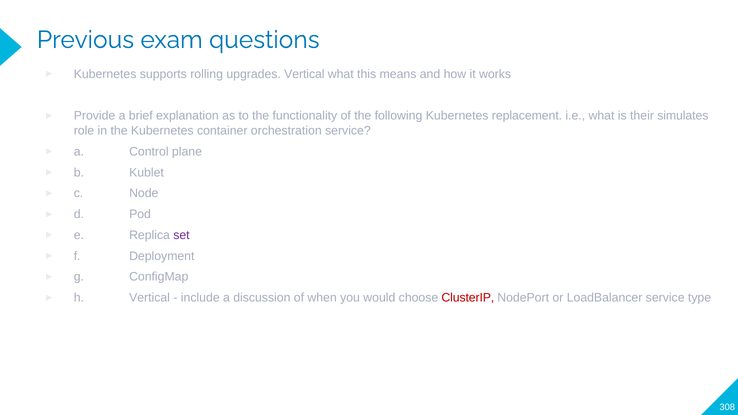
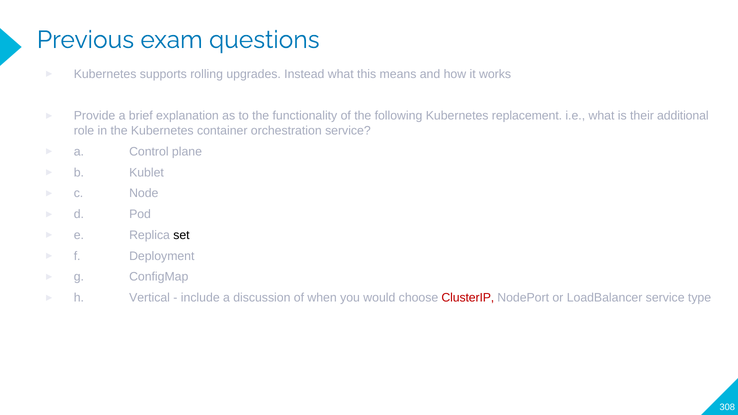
upgrades Vertical: Vertical -> Instead (304, 74)
simulates: simulates -> additional (683, 116)
set colour: purple -> black (181, 235)
